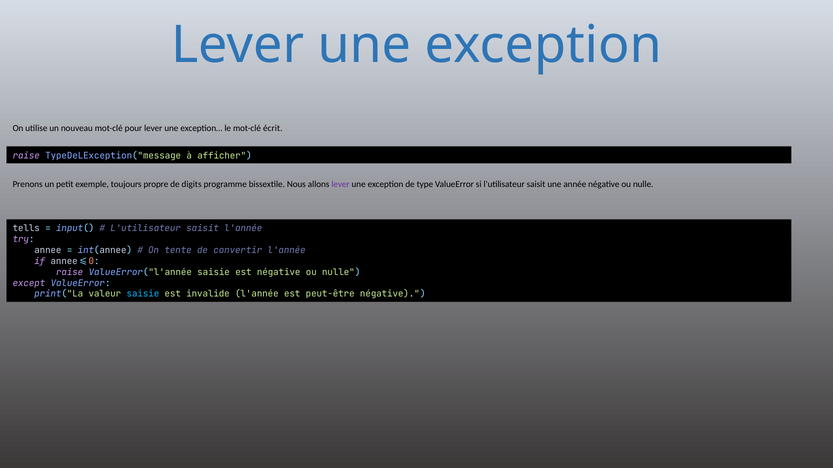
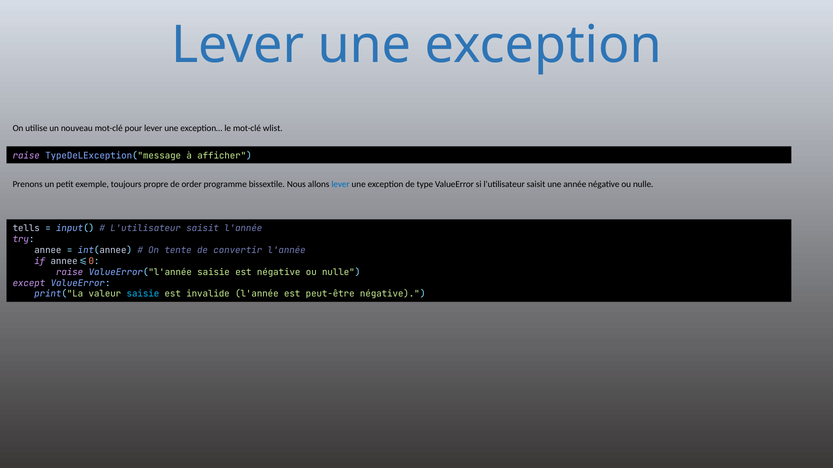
écrit: écrit -> wlist (273, 129)
digits: digits -> order (192, 185)
lever colour: purple -> blue (341, 185)
